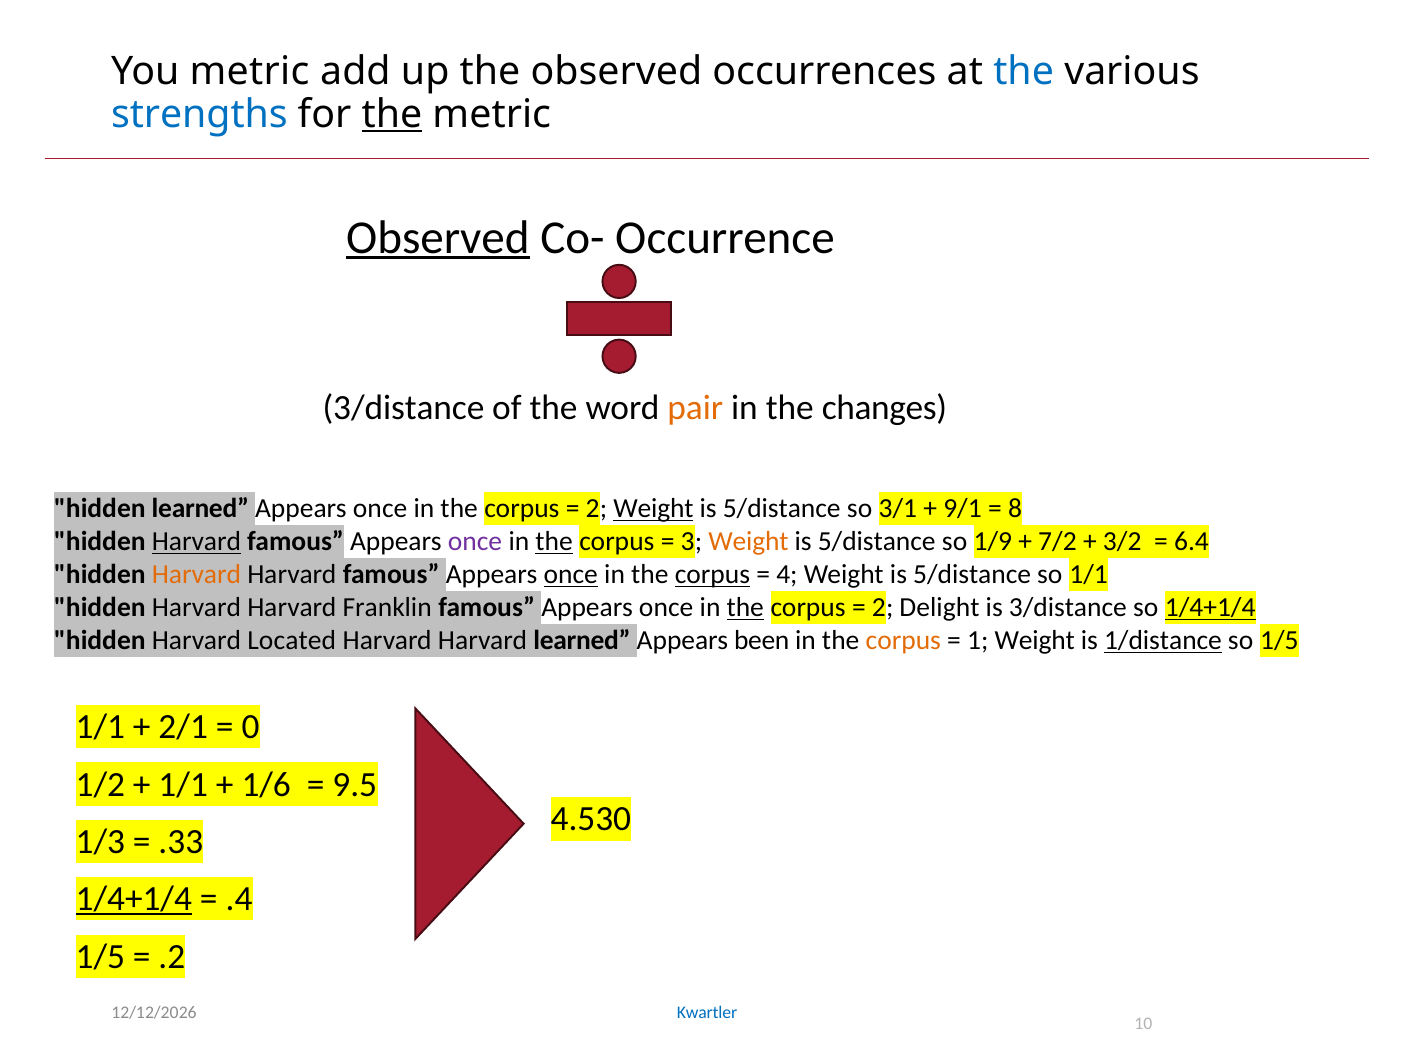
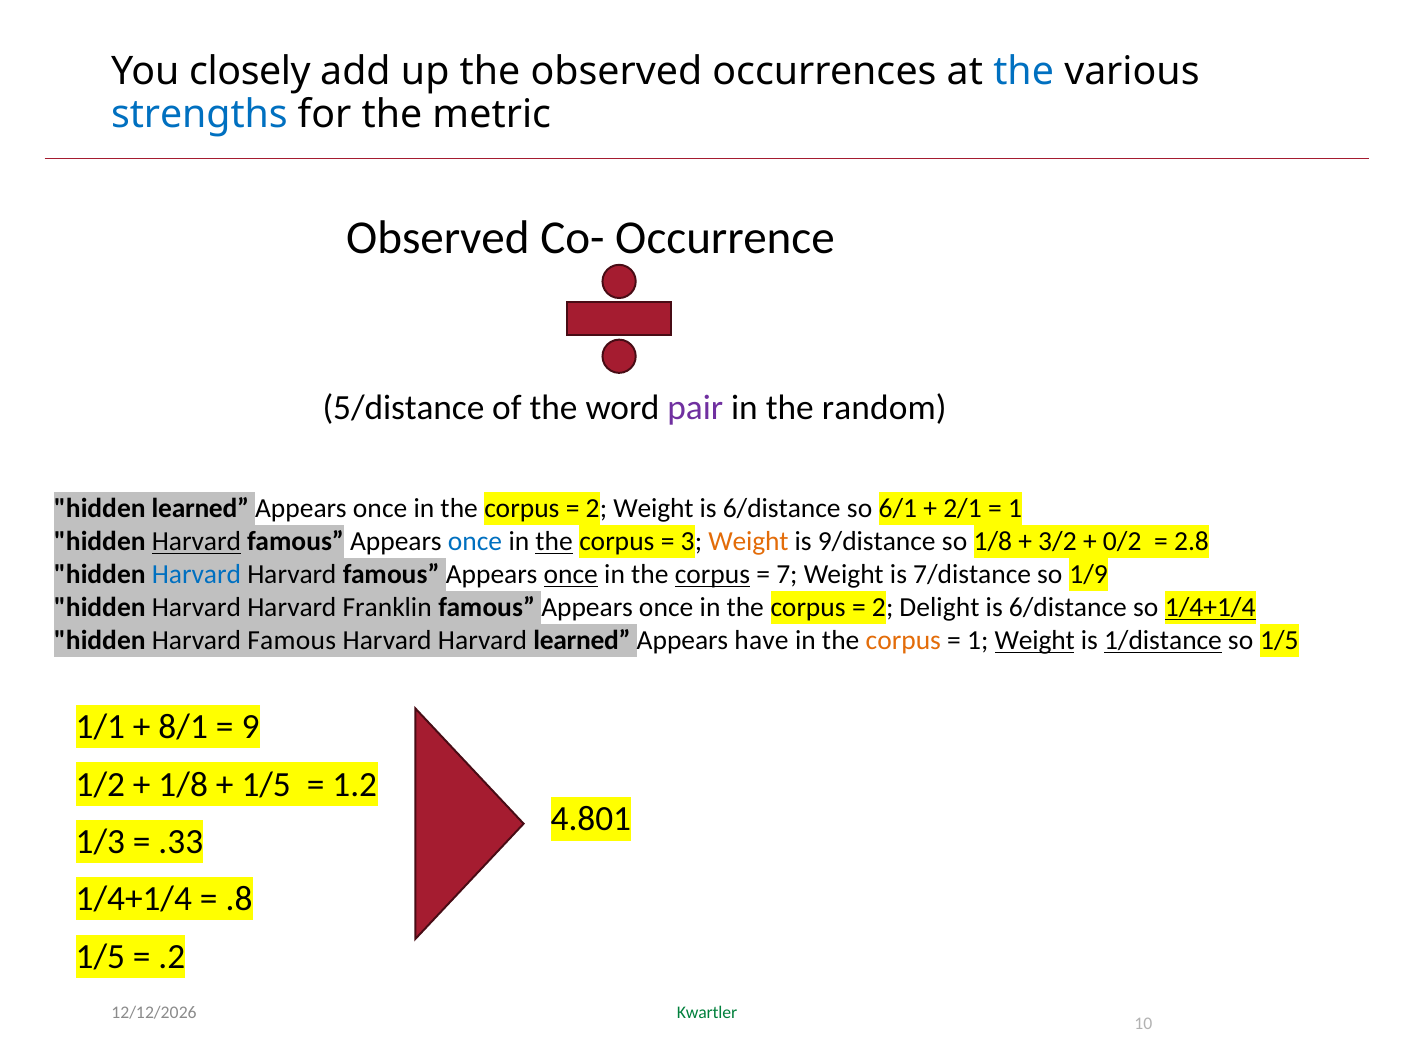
You metric: metric -> closely (250, 72)
the underline: present -> none (392, 114)
Observed underline: present -> none (438, 237)
3/distance: 3/distance -> 5/distance (404, 408)
pair colour: orange -> purple (695, 408)
changes: changes -> random (884, 408)
Weight underline: present -> none (653, 508)
5/distance: 5/distance -> 6/distance (782, 508)
3/1: 3/1 -> 6/1 (898, 508)
9/1: 9/1 -> 2/1 (963, 508)
8: 8 -> 1 (1015, 508)
once colour: purple -> blue (475, 541)
5/distance: 5/distance -> 9/distance (877, 541)
so 1/9: 1/9 -> 1/8 (993, 541)
7/2: 7/2 -> 3/2 (1058, 541)
3/2: 3/2 -> 0/2 (1122, 541)
6.4: 6.4 -> 2.8 (1192, 541)
Harvard colour: orange -> blue (196, 574)
4: 4 -> 7 (787, 574)
5/distance: 5/distance -> 7/distance (972, 574)
so 1/1: 1/1 -> 1/9 (1089, 574)
the underline: present -> none (745, 607)
3/distance: 3/distance -> 6/distance (1068, 607)
Located: Located -> Famous (292, 640)
been: been -> have (761, 640)
Weight underline: none -> present (1035, 640)
2/1: 2/1 -> 8/1 (183, 727)
0: 0 -> 9 (251, 727)
1/1: 1/1 -> 1/8 (183, 784)
1/6: 1/6 -> 1/5 (266, 784)
9.5: 9.5 -> 1.2 (355, 784)
4.530: 4.530 -> 4.801 (591, 819)
1/4+1/4 underline: present -> none (134, 898)
.4: .4 -> .8 (239, 898)
Kwartler colour: blue -> green (707, 1012)
